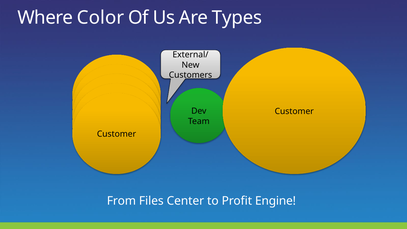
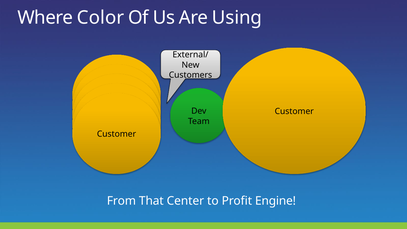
Types: Types -> Using (237, 18)
Files: Files -> That (151, 201)
